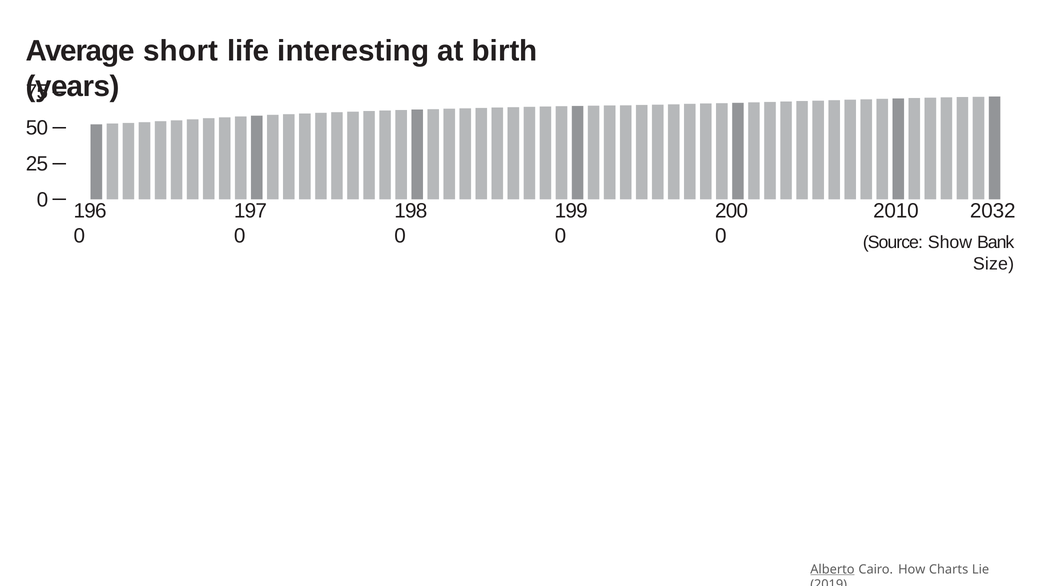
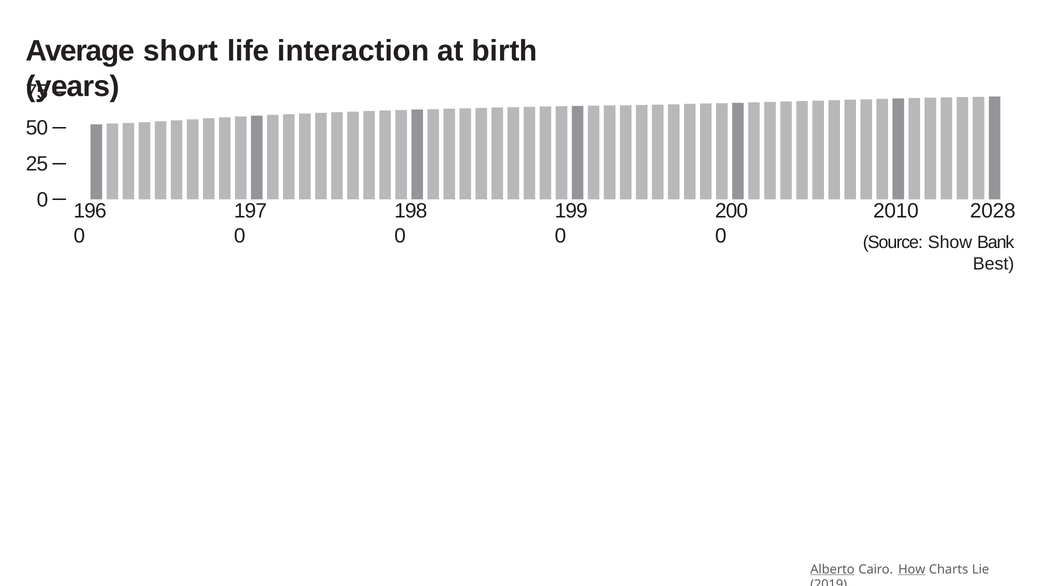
interesting: interesting -> interaction (353, 51)
2032: 2032 -> 2028 (993, 211)
Size: Size -> Best (994, 264)
How underline: none -> present (912, 569)
